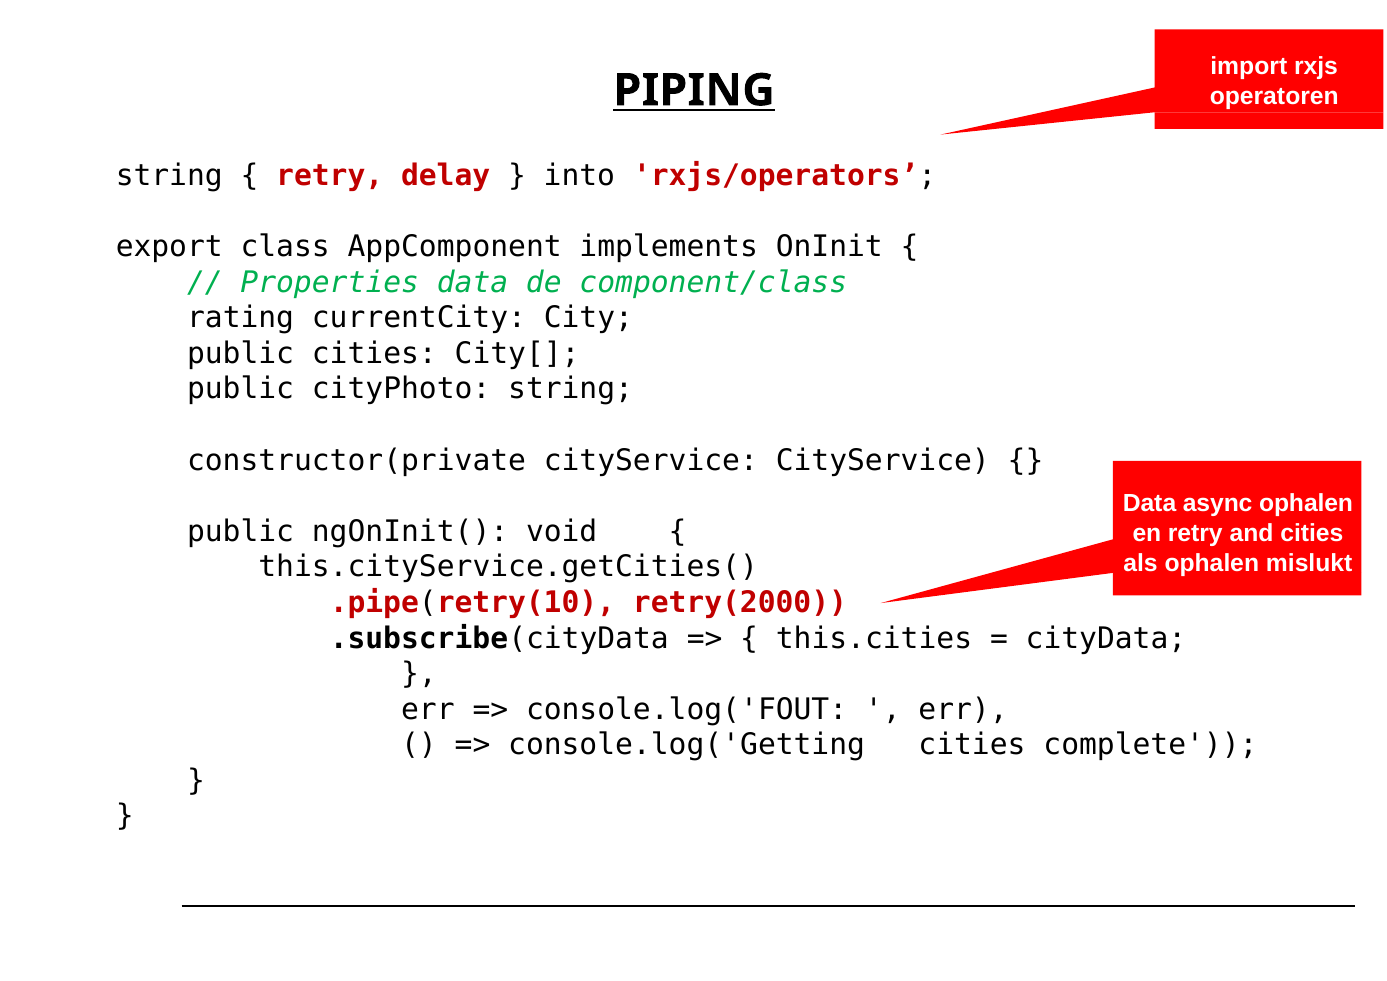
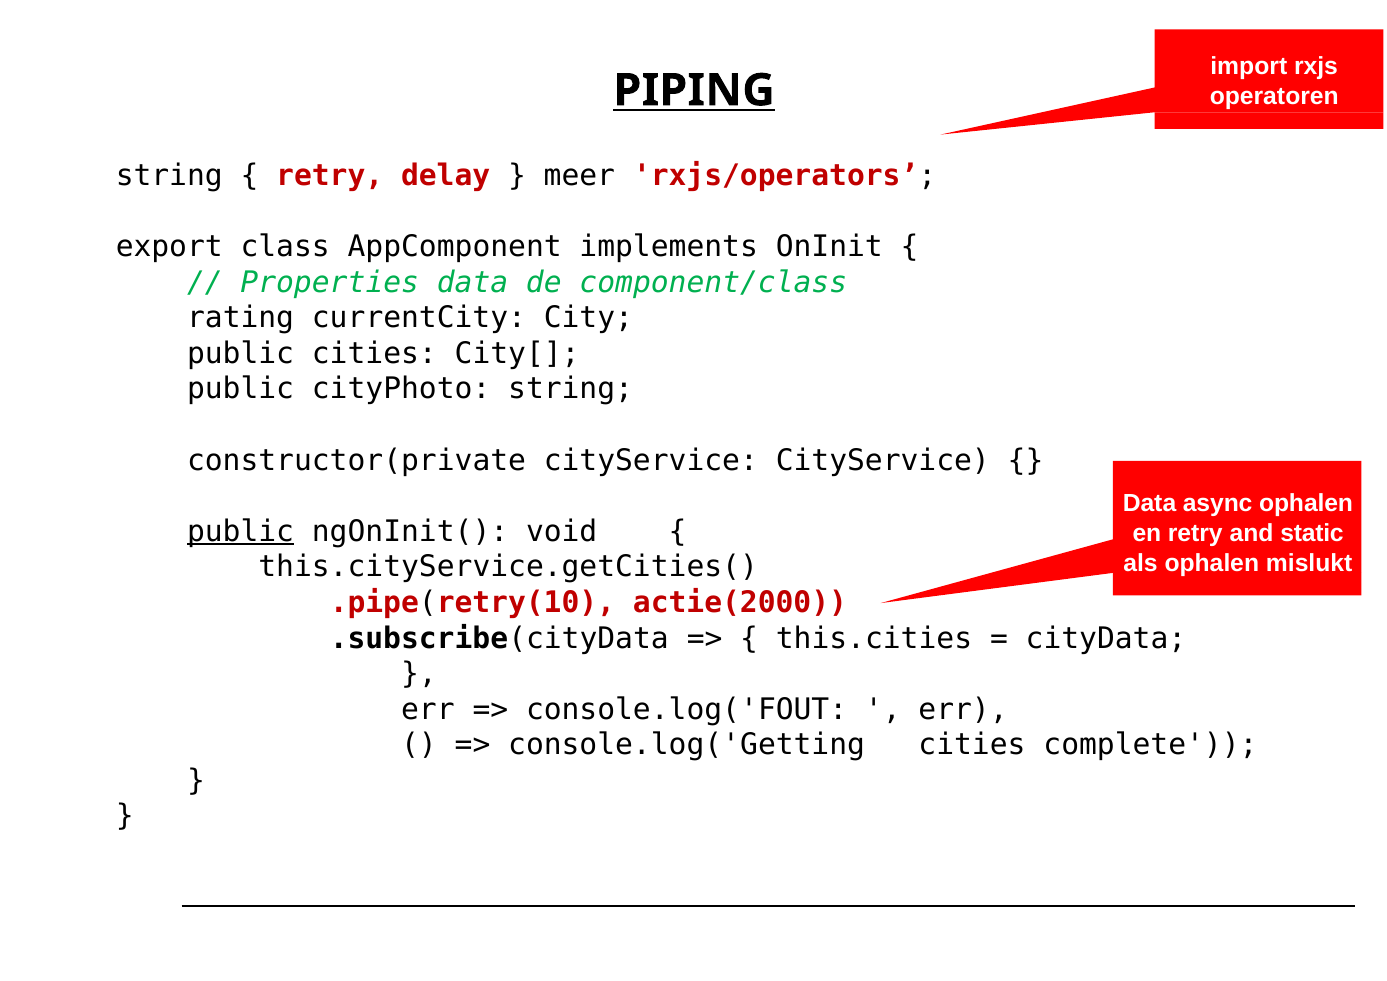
into: into -> meer (579, 176)
public underline: none -> present (241, 531)
and cities: cities -> static (1312, 533)
retry(2000: retry(2000 -> actie(2000 (740, 603)
